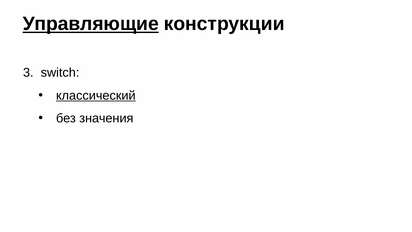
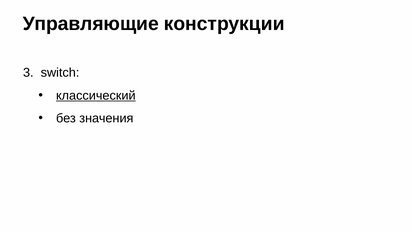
Управляющие underline: present -> none (91, 24)
